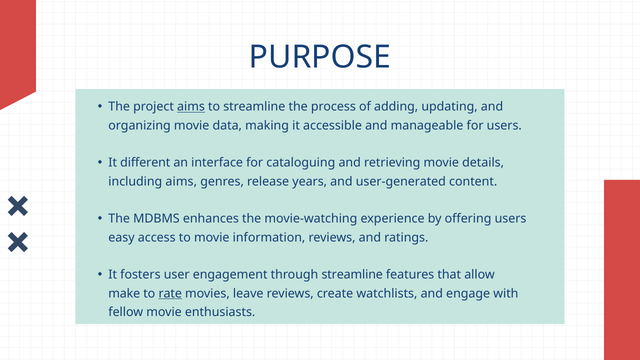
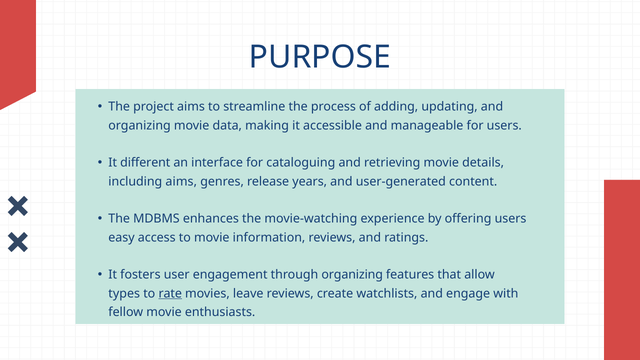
aims underline: present -> none (191, 107)
through streamline: streamline -> organizing (352, 275)
make: make -> types (124, 293)
